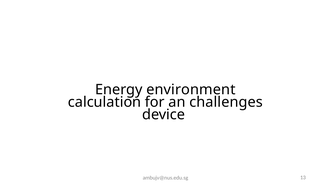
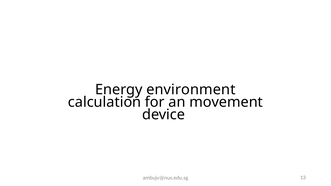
challenges: challenges -> movement (226, 102)
